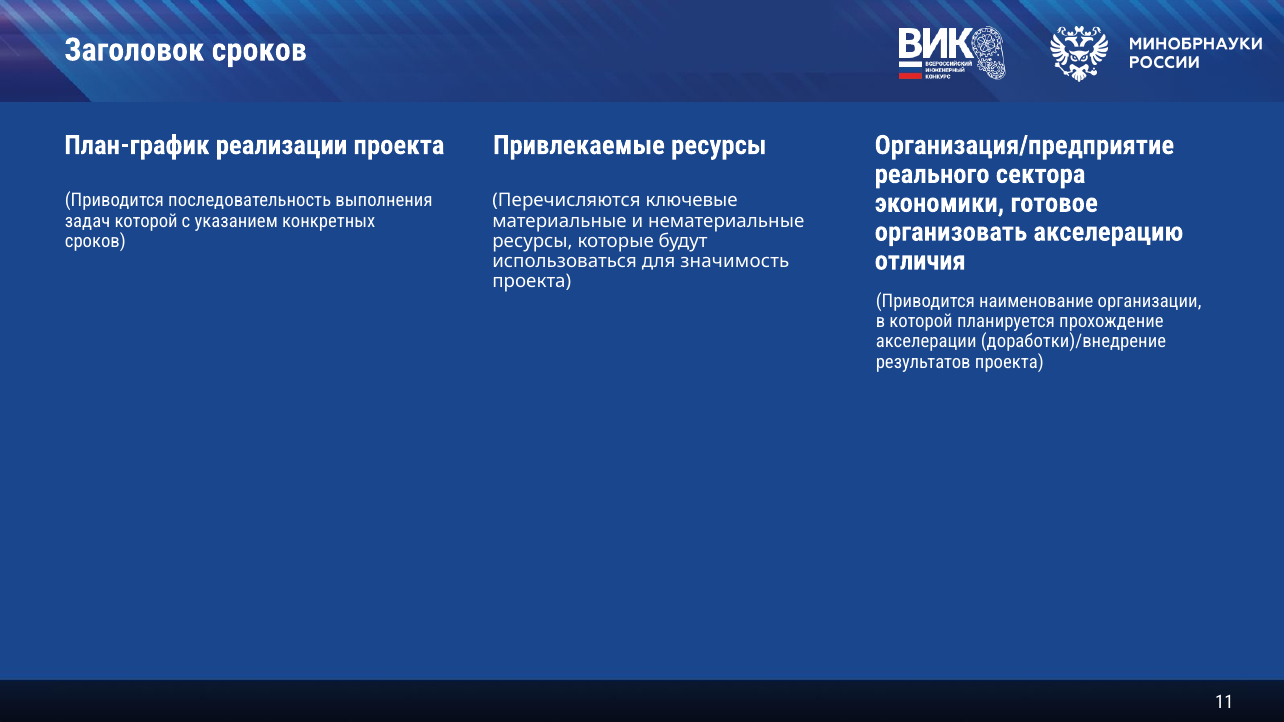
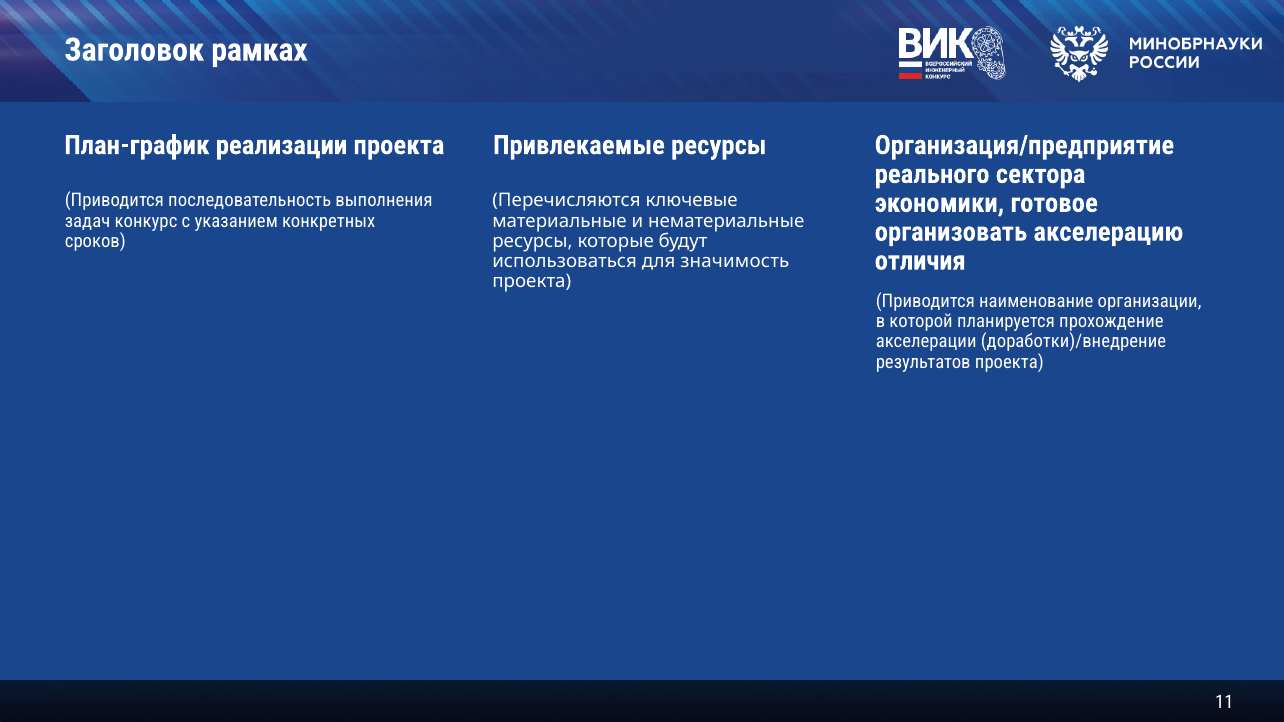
Заголовок сроков: сроков -> рамках (259, 50)
задач которой: которой -> конкурс (146, 221)
